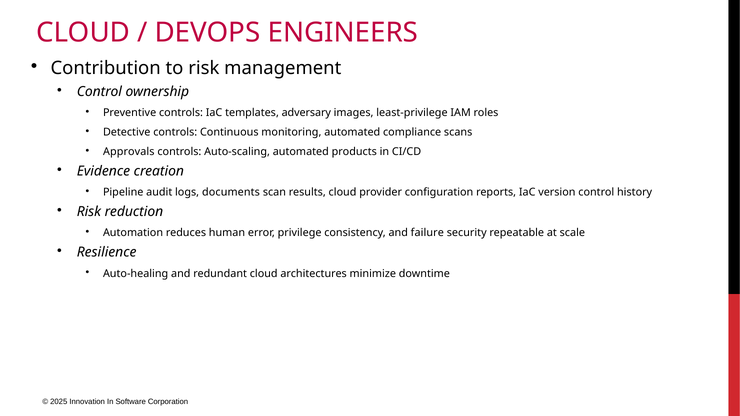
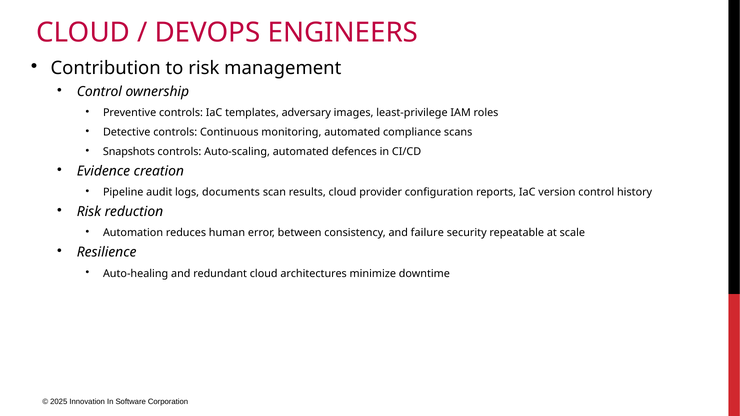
Approvals: Approvals -> Snapshots (129, 152)
products: products -> defences (354, 152)
privilege: privilege -> between (300, 233)
